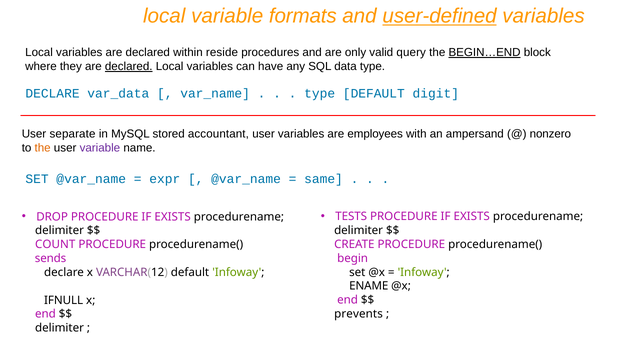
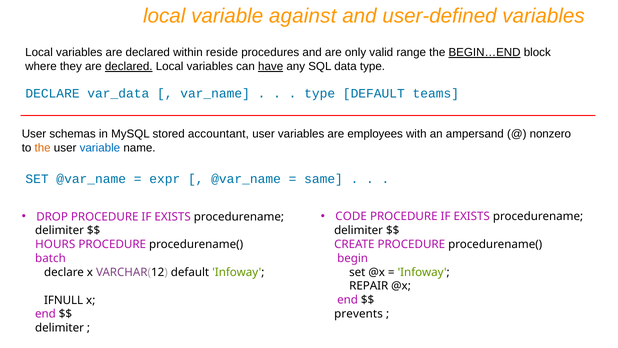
formats: formats -> against (303, 16)
user-defined underline: present -> none (440, 16)
query: query -> range (411, 53)
have underline: none -> present (271, 66)
digit: digit -> teams (436, 93)
separate: separate -> schemas (73, 134)
variable colour: purple -> blue (100, 148)
TESTS: TESTS -> CODE (351, 216)
COUNT: COUNT -> HOURS (55, 244)
sends: sends -> batch (50, 258)
ENAME: ENAME -> REPAIR (369, 286)
